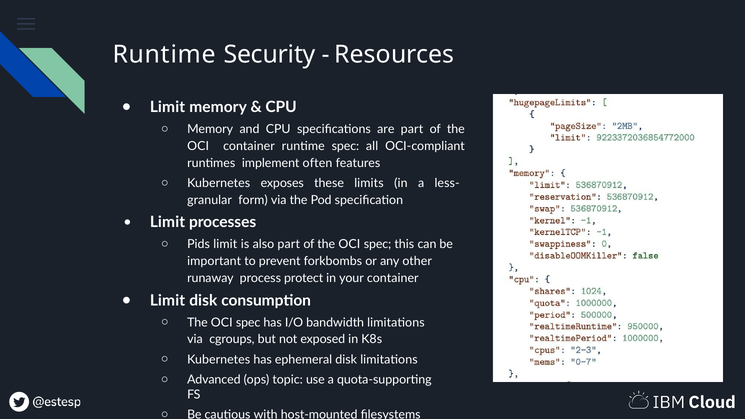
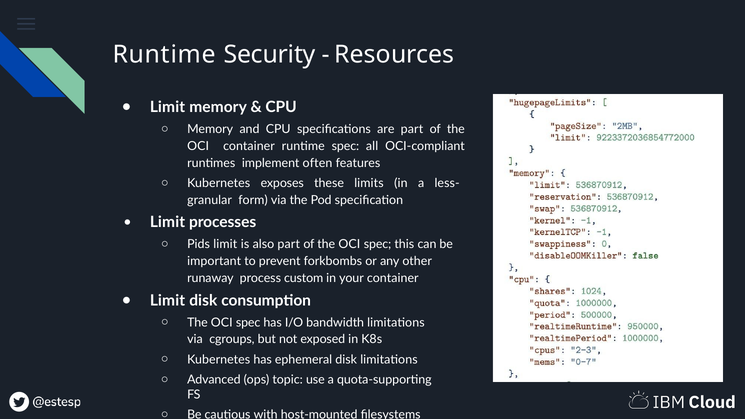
protect: protect -> custom (304, 278)
